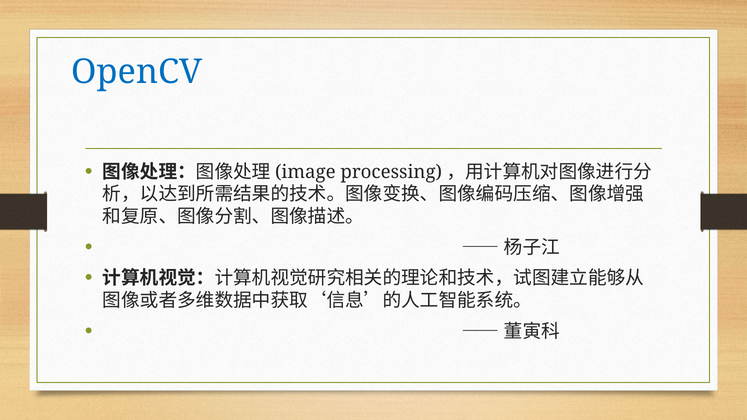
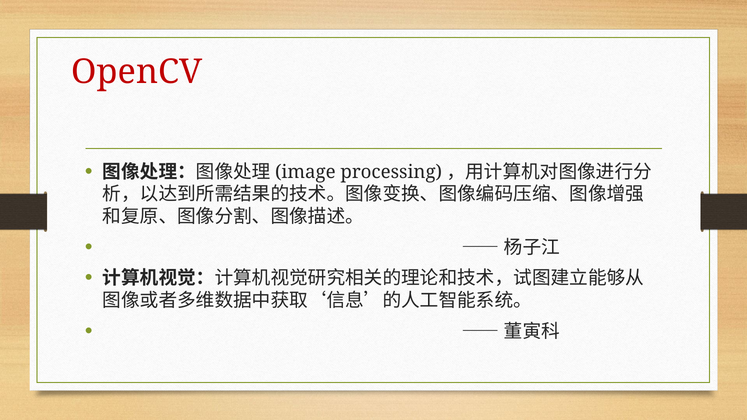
OpenCV colour: blue -> red (137, 72)
